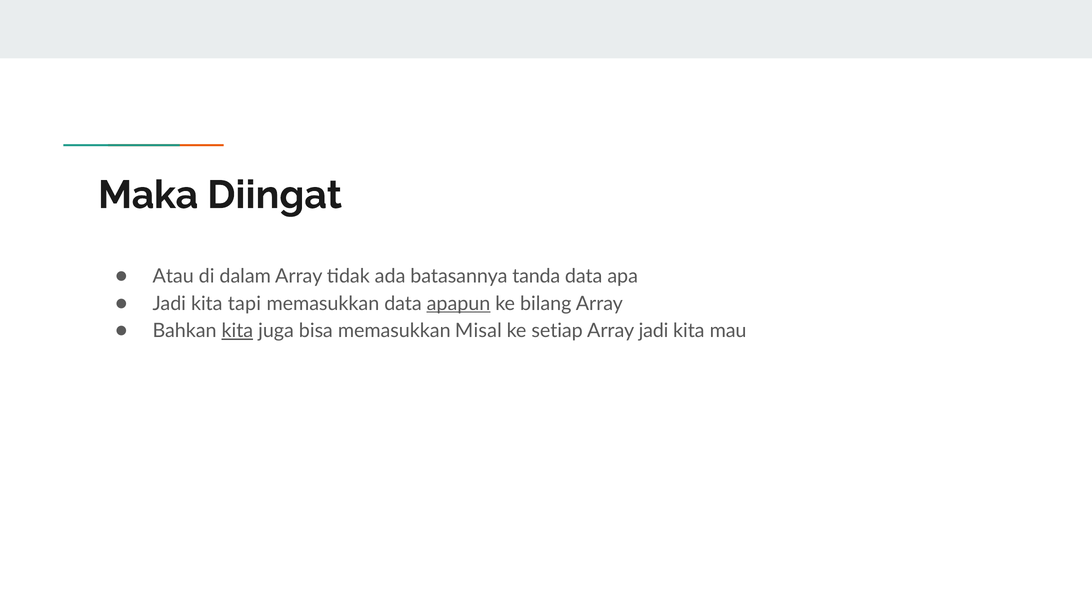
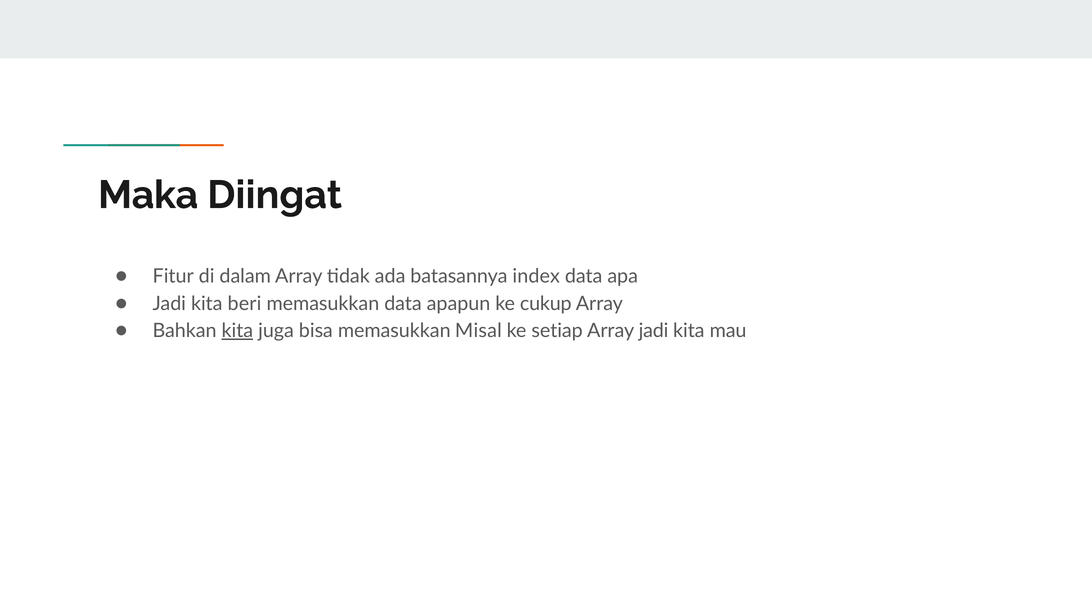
Atau: Atau -> Fitur (173, 276)
tanda: tanda -> index (536, 276)
tapi: tapi -> beri (244, 303)
apapun underline: present -> none (458, 303)
bilang: bilang -> cukup (546, 303)
